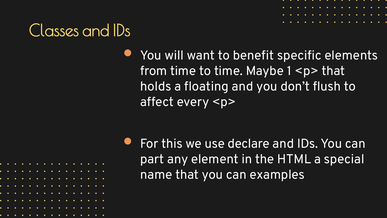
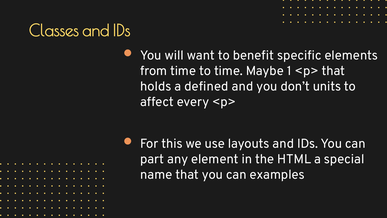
floating: floating -> defined (206, 86)
flush: flush -> units (327, 86)
declare: declare -> layouts (249, 143)
